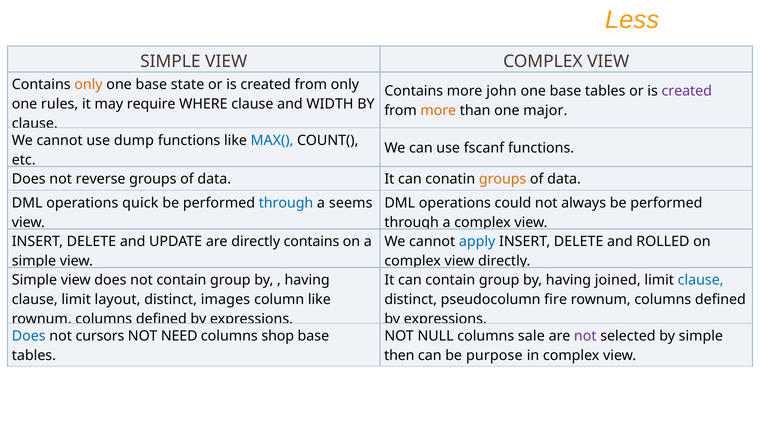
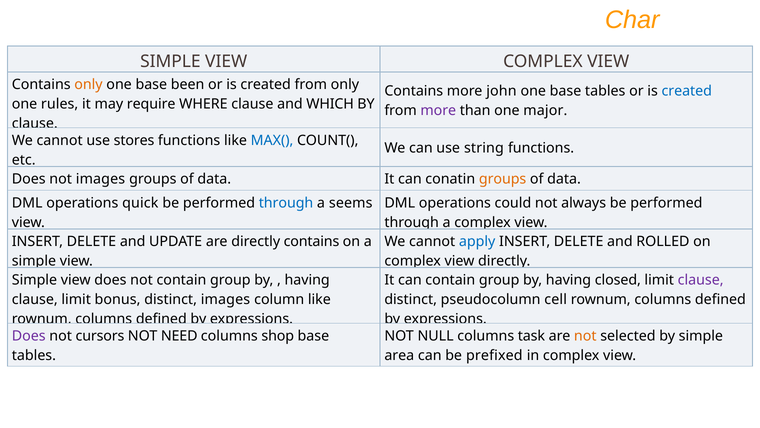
Less: Less -> Char (632, 20)
state: state -> been (188, 85)
created colour: purple -> blue (687, 91)
WIDTH: WIDTH -> WHICH (330, 104)
more colour: orange -> purple (438, 110)
dump: dump -> stores (134, 140)
fscanf: fscanf -> string (484, 148)
not reverse: reverse -> images (100, 179)
joined: joined -> closed (618, 280)
clause colour: blue -> purple (701, 280)
layout: layout -> bonus (118, 299)
fire: fire -> cell (556, 299)
Does colour: blue -> purple (29, 336)
sale: sale -> task (531, 336)
not colour: purple -> orange (585, 336)
then: then -> area (399, 355)
purpose: purpose -> prefixed (494, 355)
